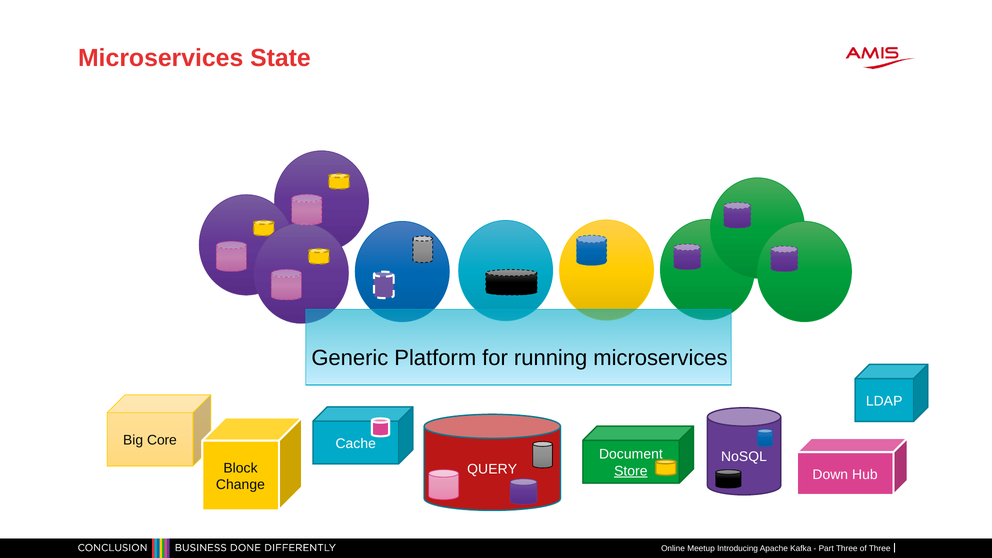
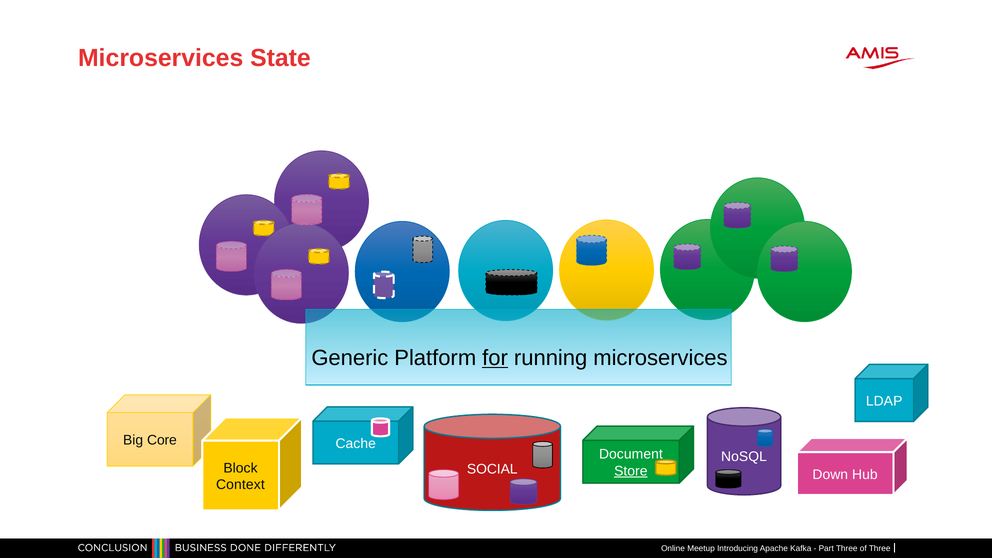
for underline: none -> present (495, 358)
QUERY: QUERY -> SOCIAL (492, 469)
Change: Change -> Context (240, 485)
